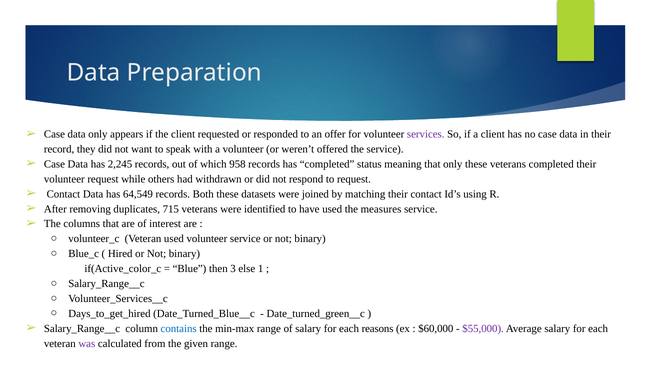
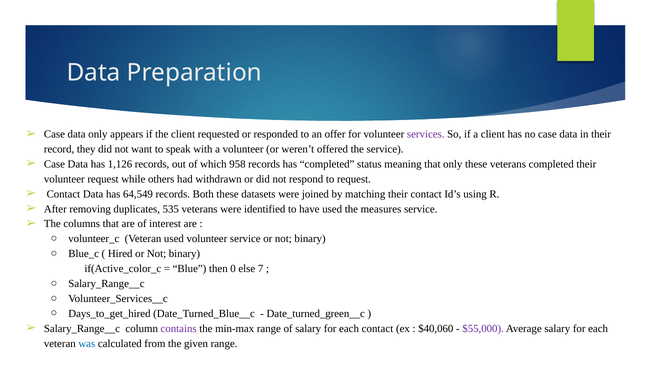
2,245: 2,245 -> 1,126 (120, 164)
715: 715 -> 535 (171, 209)
3: 3 -> 0 (233, 269)
1: 1 -> 7 (261, 269)
contains colour: blue -> purple (179, 329)
each reasons: reasons -> contact (377, 329)
$60,000: $60,000 -> $40,060 (436, 329)
was colour: purple -> blue (87, 344)
